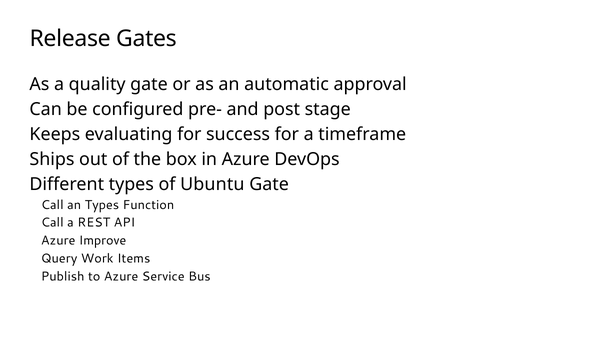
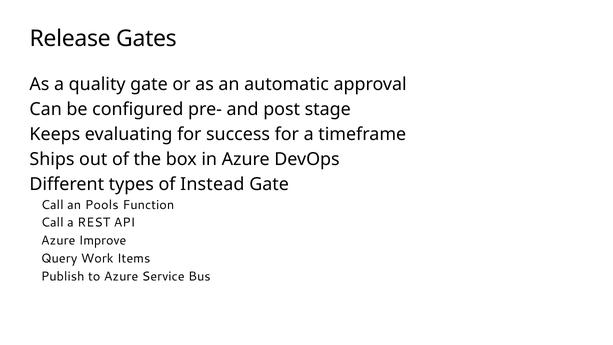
Ubuntu: Ubuntu -> Instead (212, 184)
an Types: Types -> Pools (102, 205)
